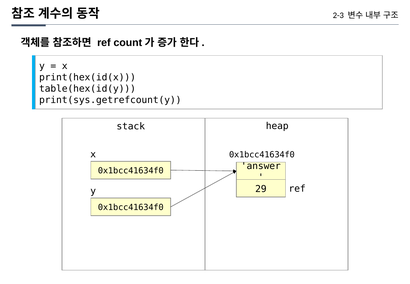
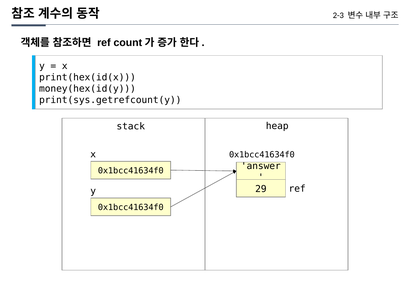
table(hex(id(y: table(hex(id(y -> money(hex(id(y (87, 89)
